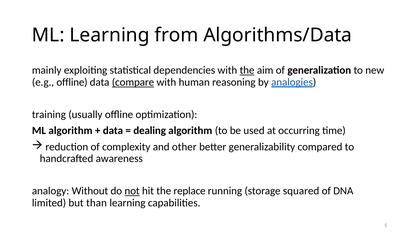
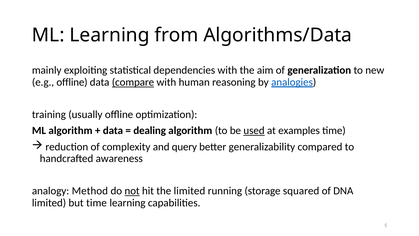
the underline: present -> none (247, 70)
used underline: none -> present (254, 131)
occurring: occurring -> examples (299, 131)
other: other -> query (184, 147)
Without: Without -> Method (90, 191)
the replace: replace -> limited (189, 191)
but than: than -> time (97, 203)
